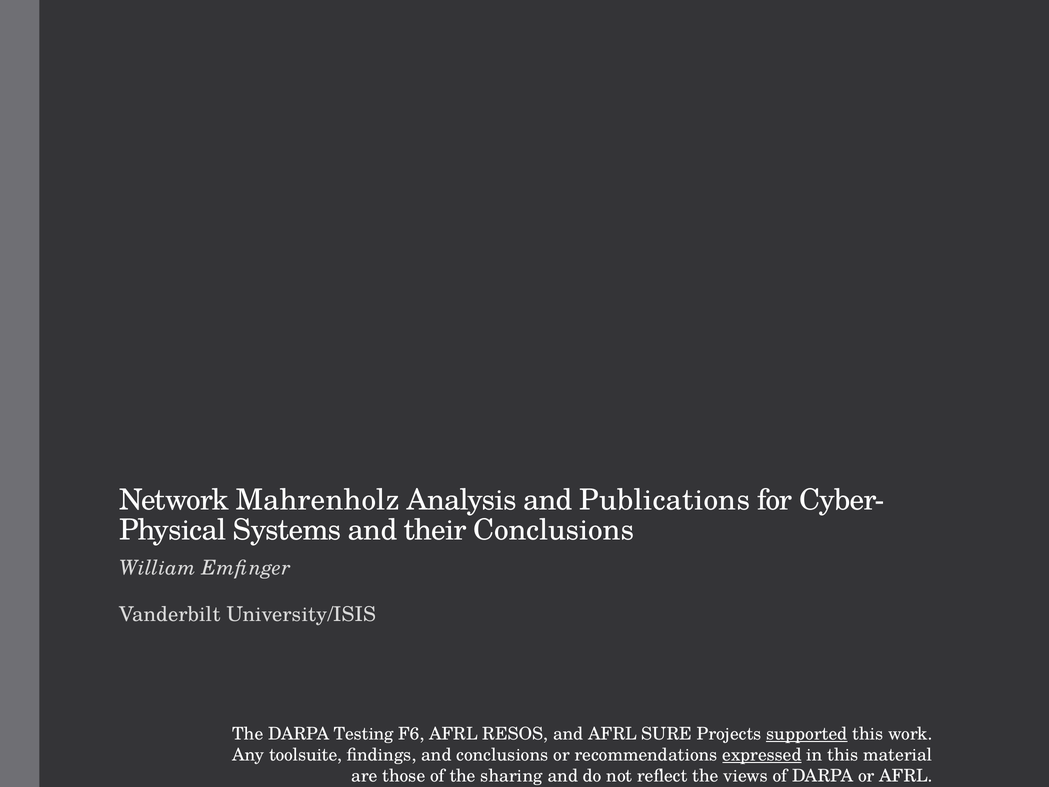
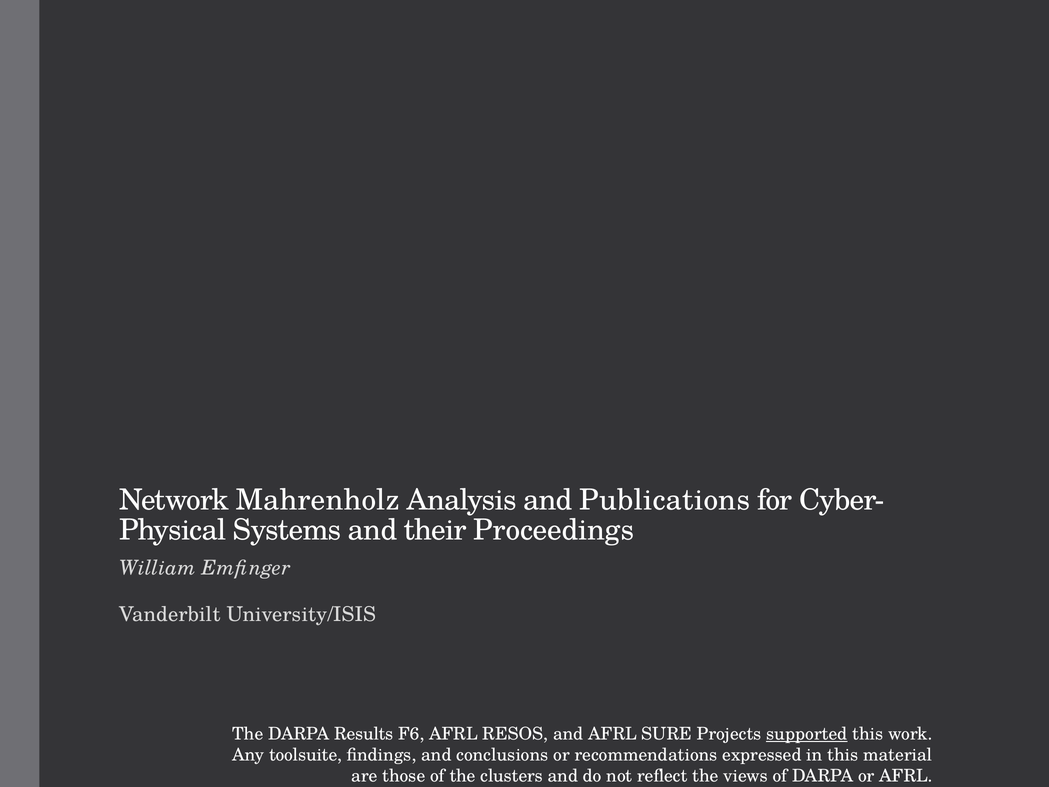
their Conclusions: Conclusions -> Proceedings (554, 530)
Testing: Testing -> Results (364, 734)
expressed underline: present -> none (762, 755)
sharing: sharing -> clusters (512, 776)
